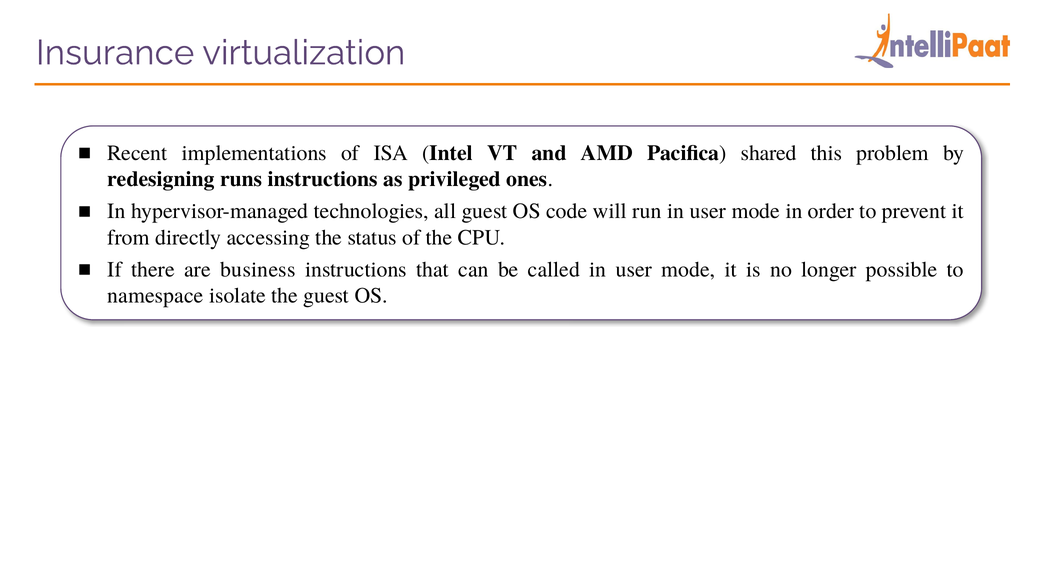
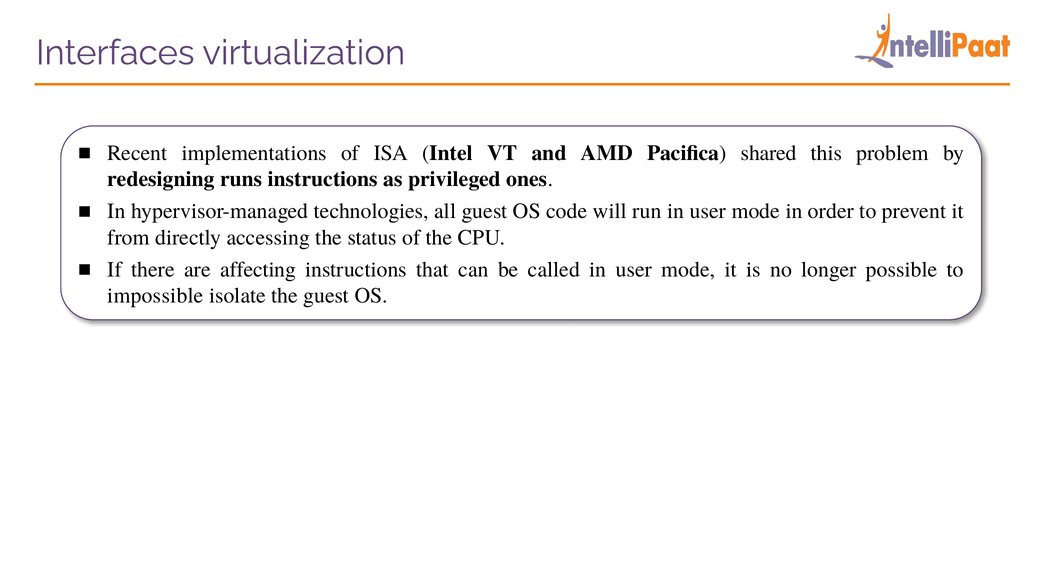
Insurance: Insurance -> Interfaces (115, 53)
business: business -> affecting (258, 270)
namespace: namespace -> impossible (155, 296)
